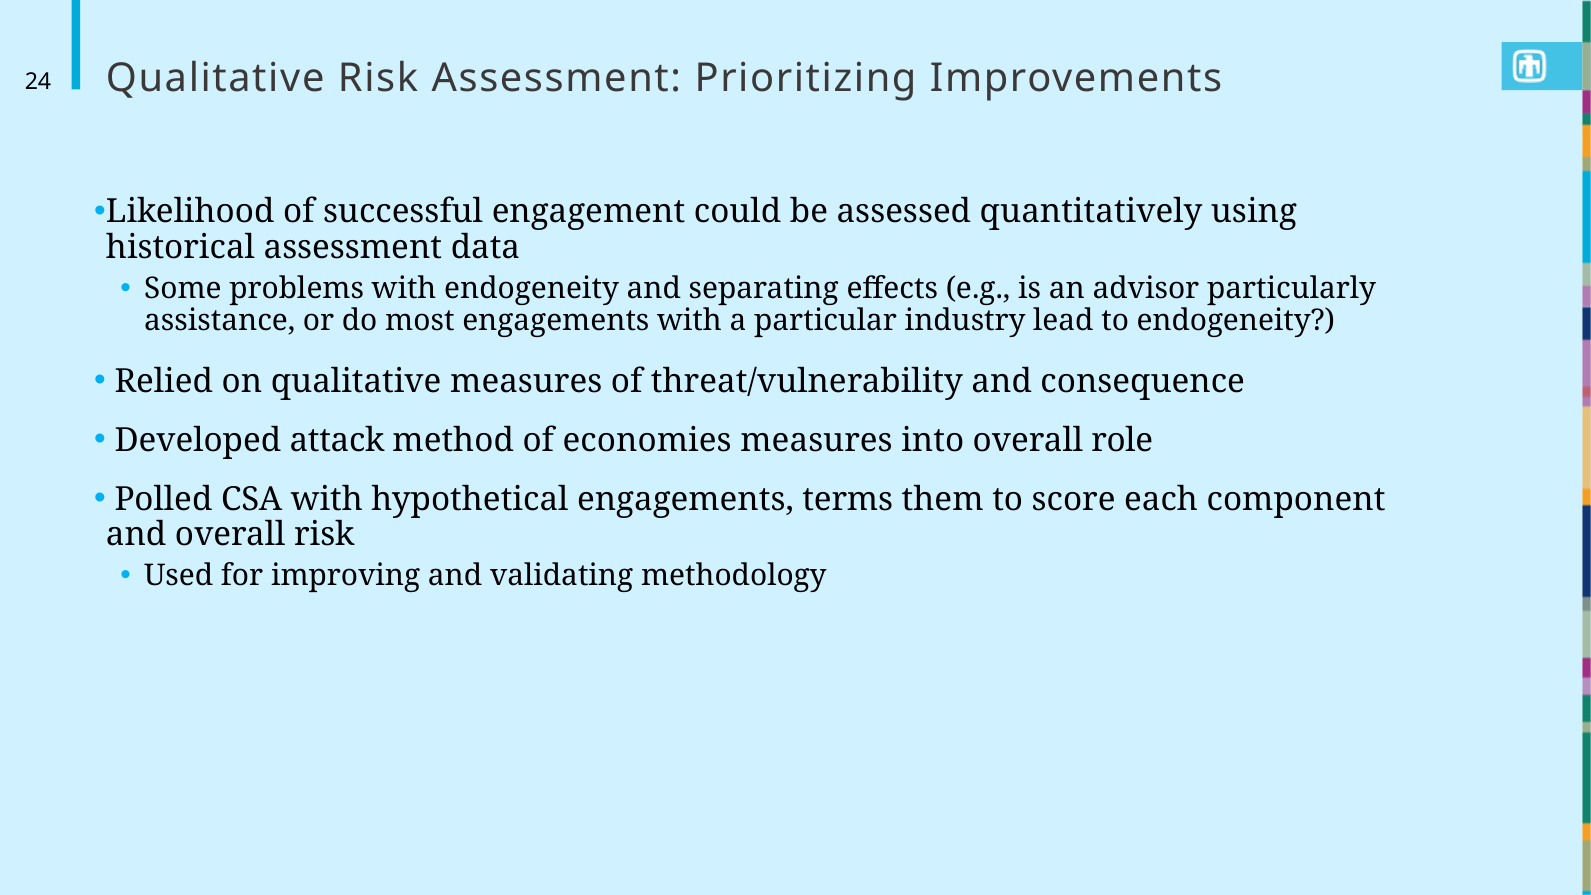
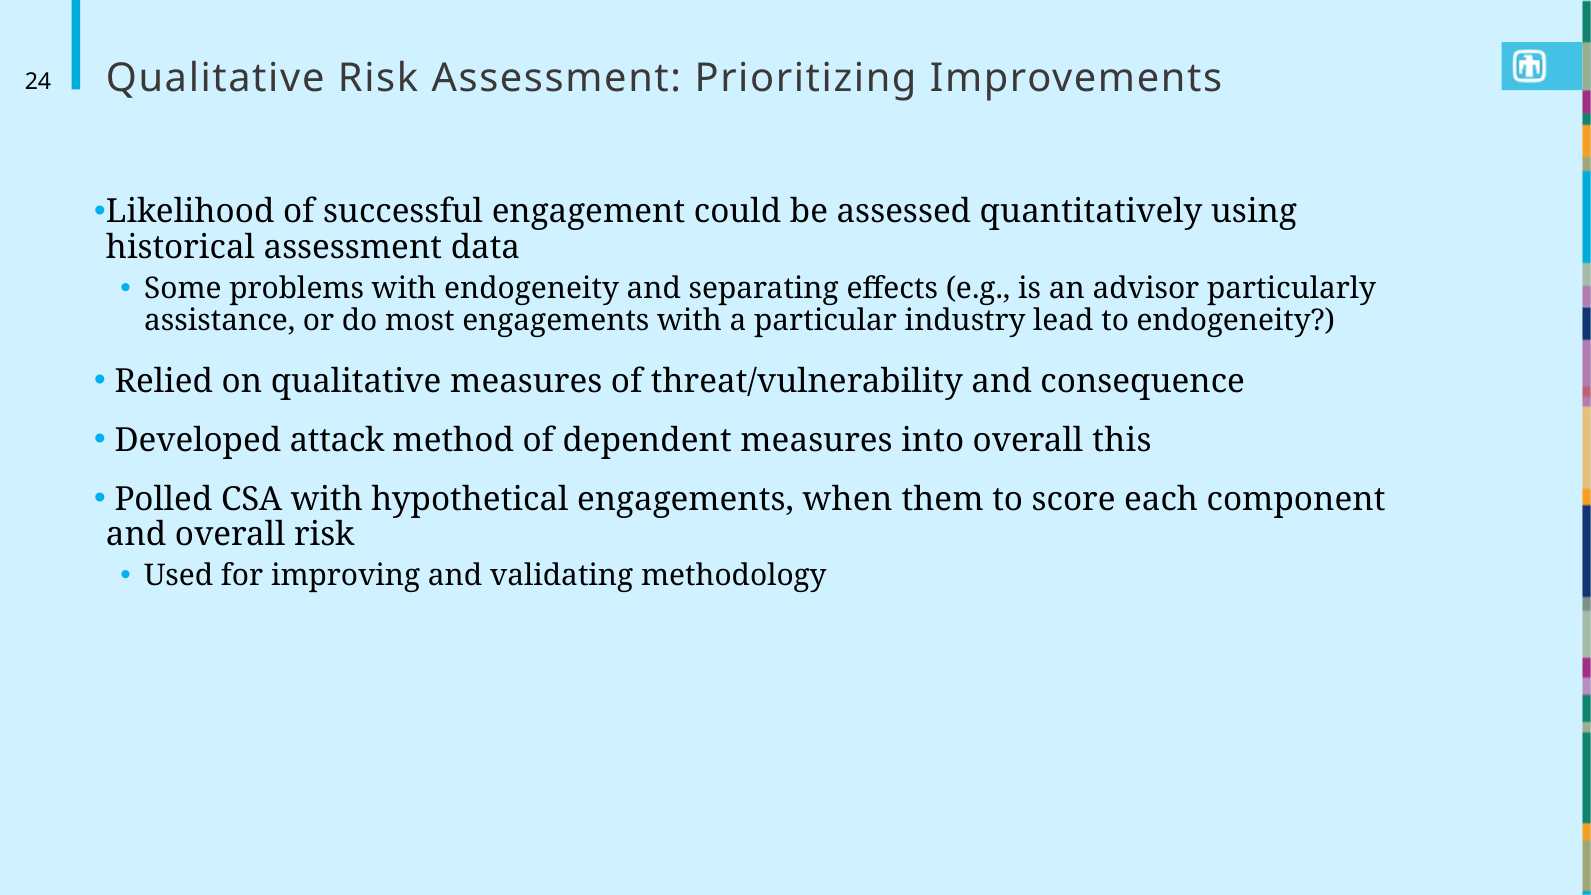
economies: economies -> dependent (647, 440)
role: role -> this (1122, 440)
terms: terms -> when (848, 499)
